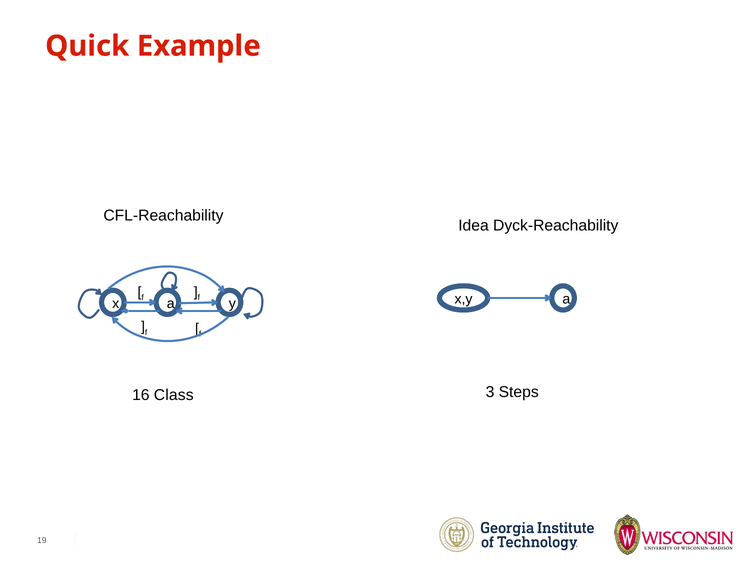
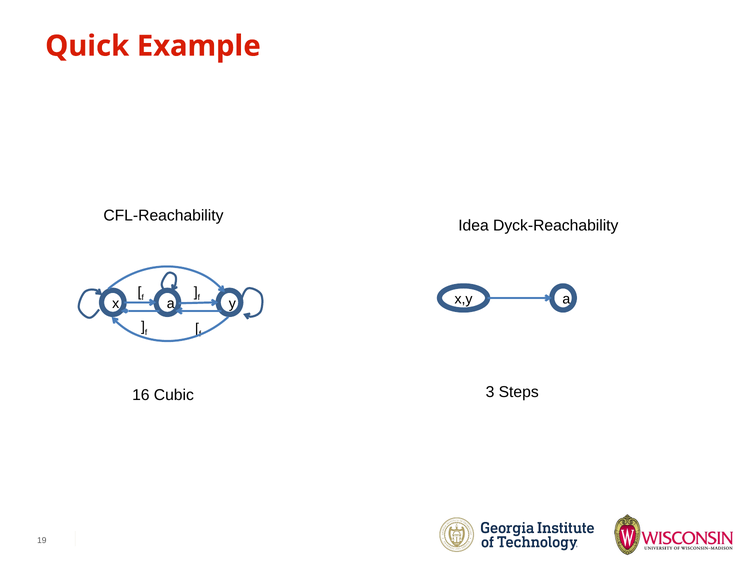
Class: Class -> Cubic (174, 395)
